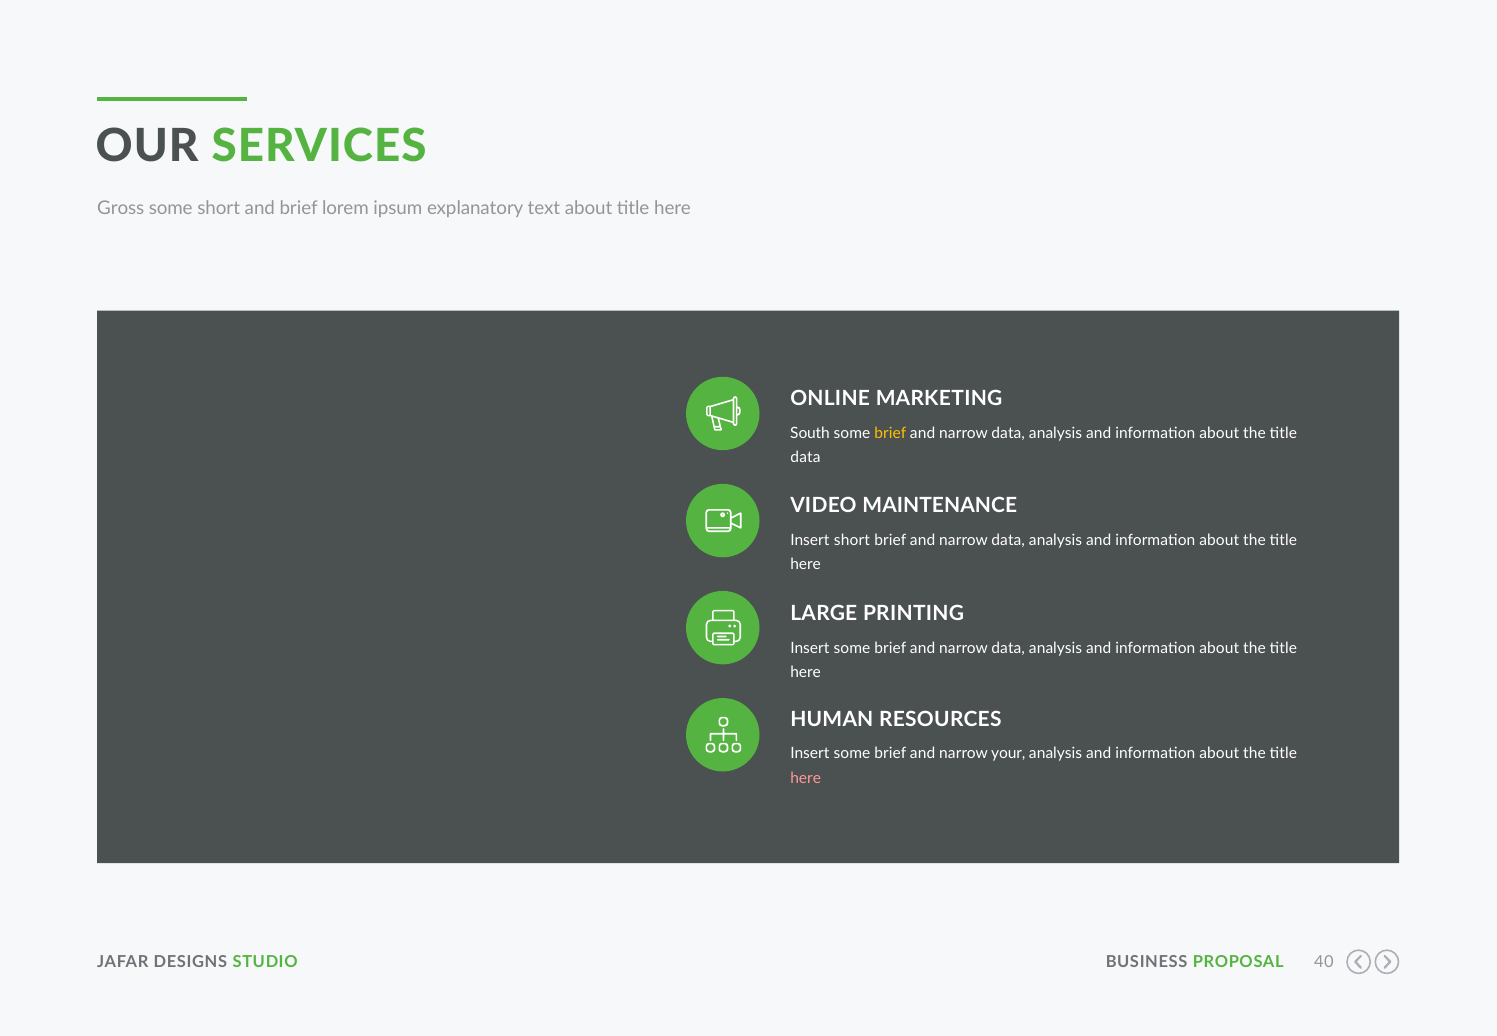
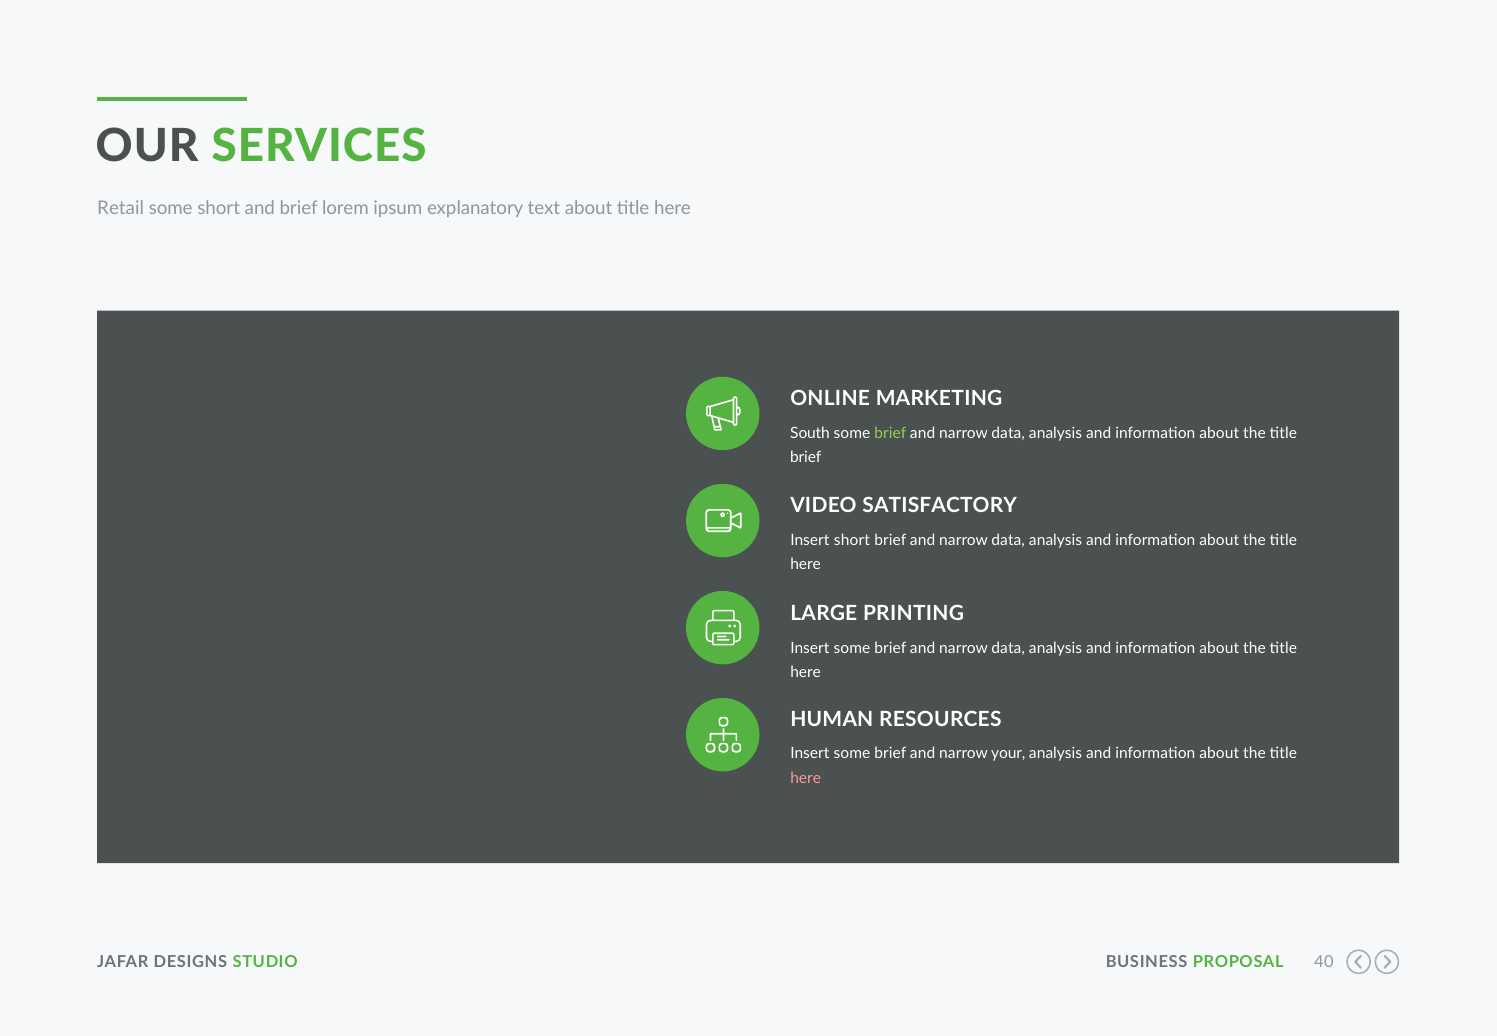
Gross: Gross -> Retail (121, 208)
brief colour: yellow -> light green (890, 434)
data: data -> brief (806, 458)
MAINTENANCE: MAINTENANCE -> SATISFACTORY (940, 506)
